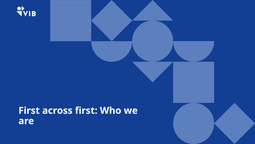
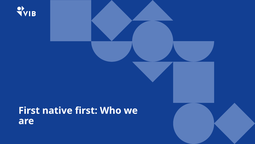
across: across -> native (57, 110)
